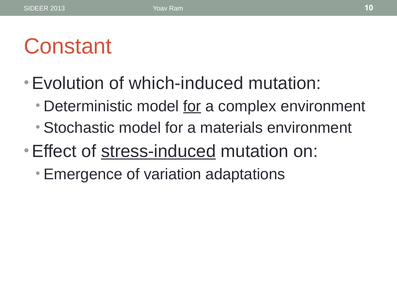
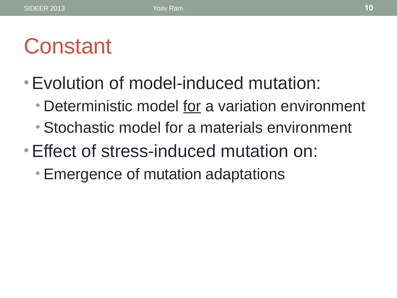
which-induced: which-induced -> model-induced (186, 83)
complex: complex -> variation (247, 106)
stress-induced underline: present -> none (158, 151)
of variation: variation -> mutation (173, 174)
